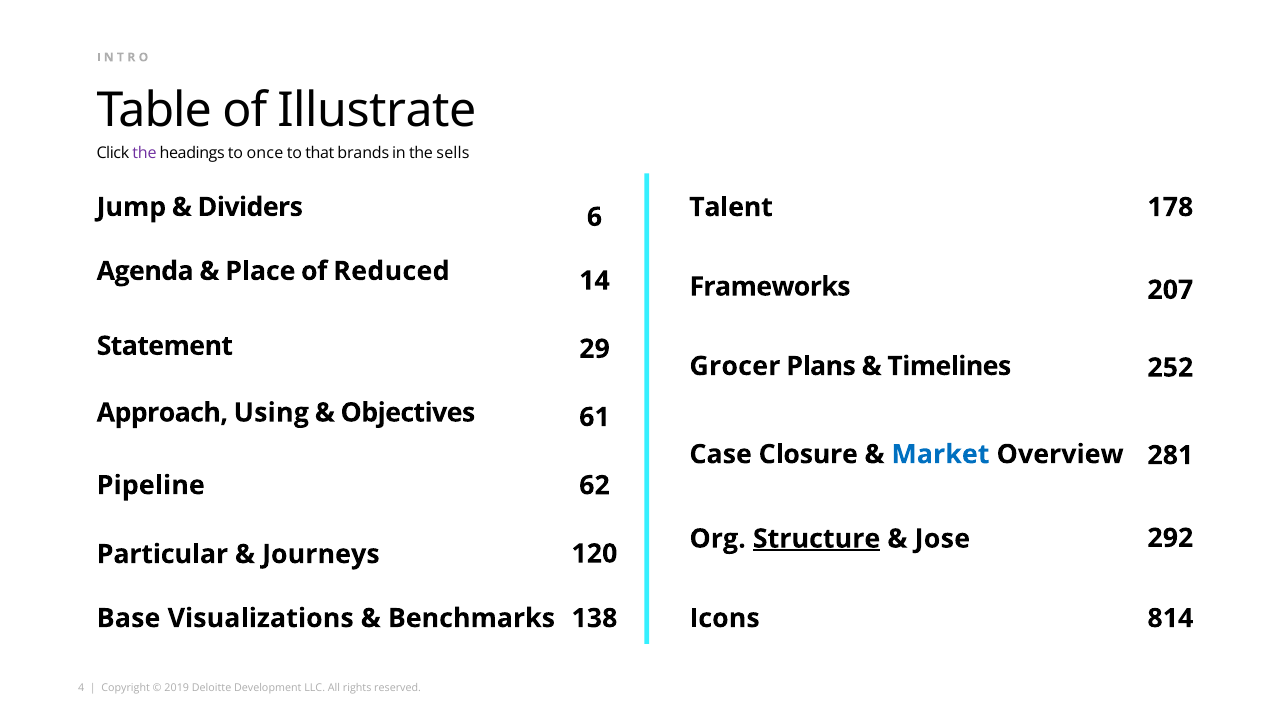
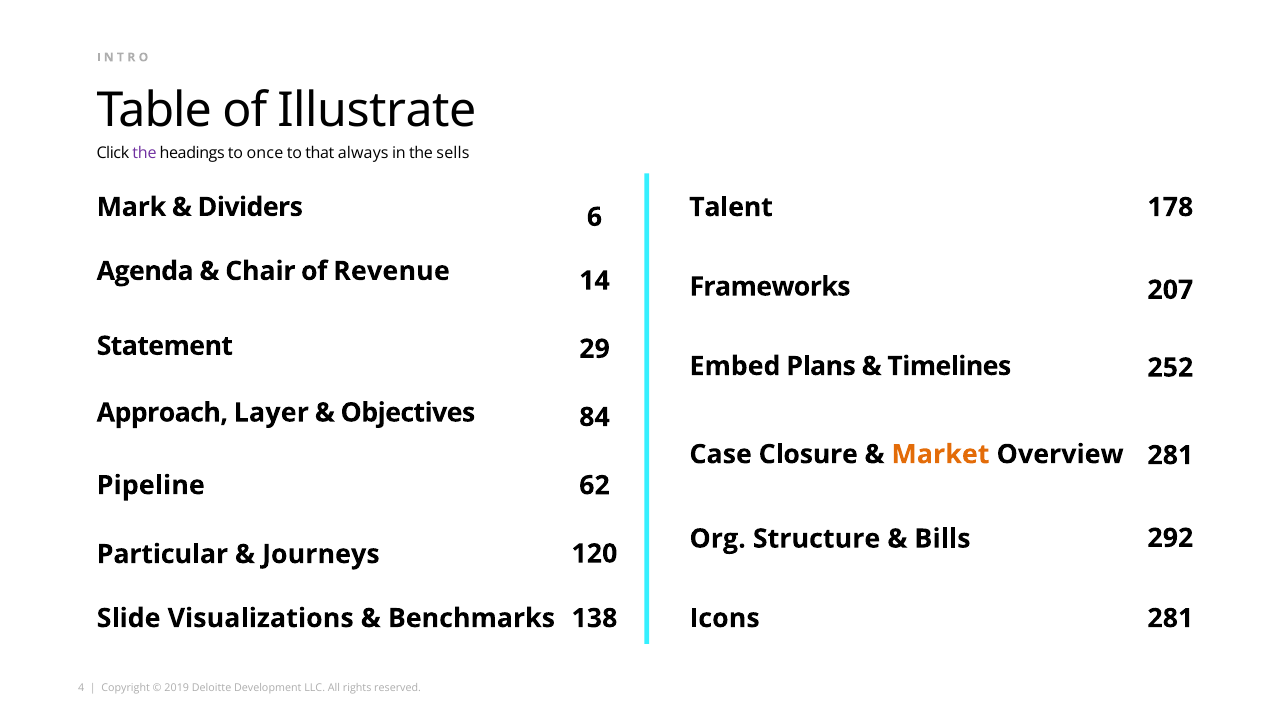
brands: brands -> always (363, 154)
Jump: Jump -> Mark (131, 207)
Place: Place -> Chair (260, 271)
Reduced: Reduced -> Revenue (391, 271)
Grocer: Grocer -> Embed (735, 366)
Using: Using -> Layer (271, 413)
61: 61 -> 84 (595, 417)
Market colour: blue -> orange (940, 454)
Structure underline: present -> none (817, 539)
Jose: Jose -> Bills (942, 539)
Base: Base -> Slide (129, 618)
Icons 814: 814 -> 281 (1170, 618)
